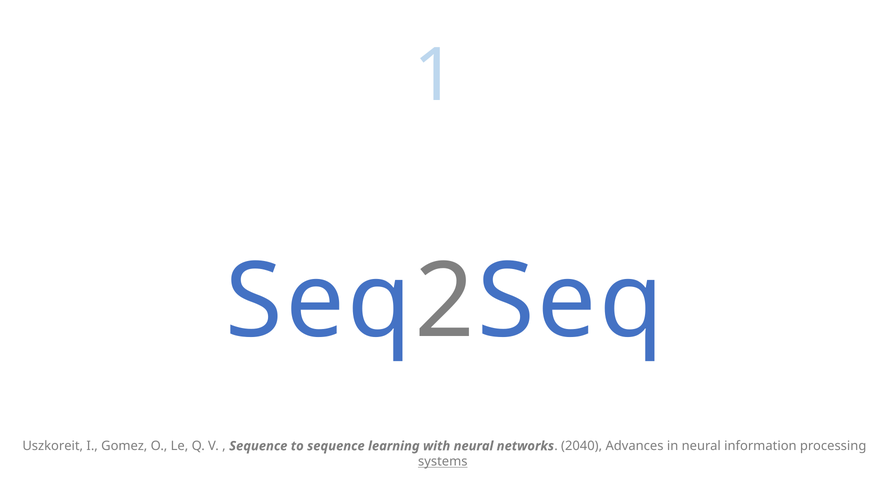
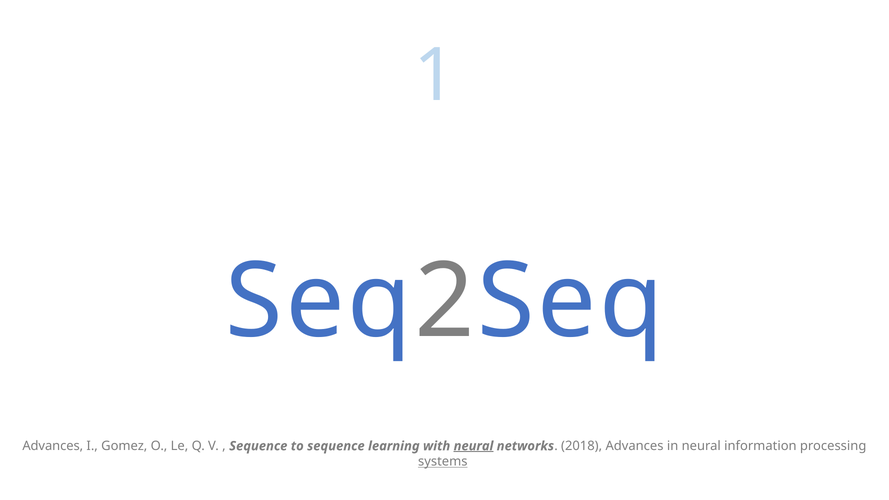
Uszkoreit: Uszkoreit -> Advances (53, 446)
neural underline: none -> present (474, 446)
2040: 2040 -> 2018 (582, 446)
